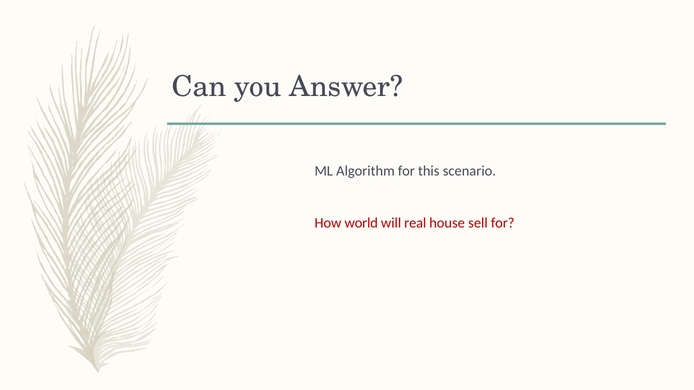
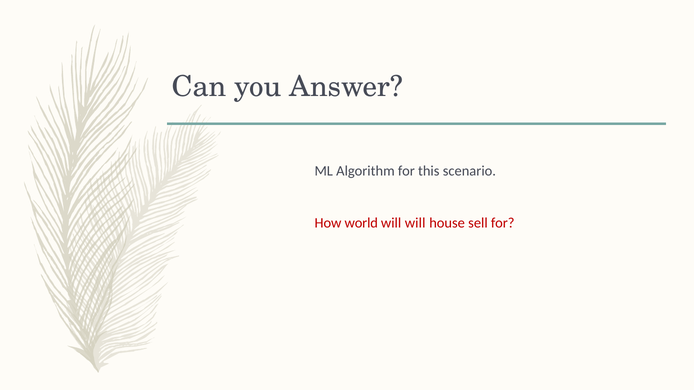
will real: real -> will (415, 223)
